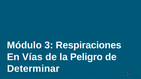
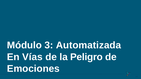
Respiraciones: Respiraciones -> Automatizada (88, 45)
Determinar: Determinar -> Emociones (33, 69)
